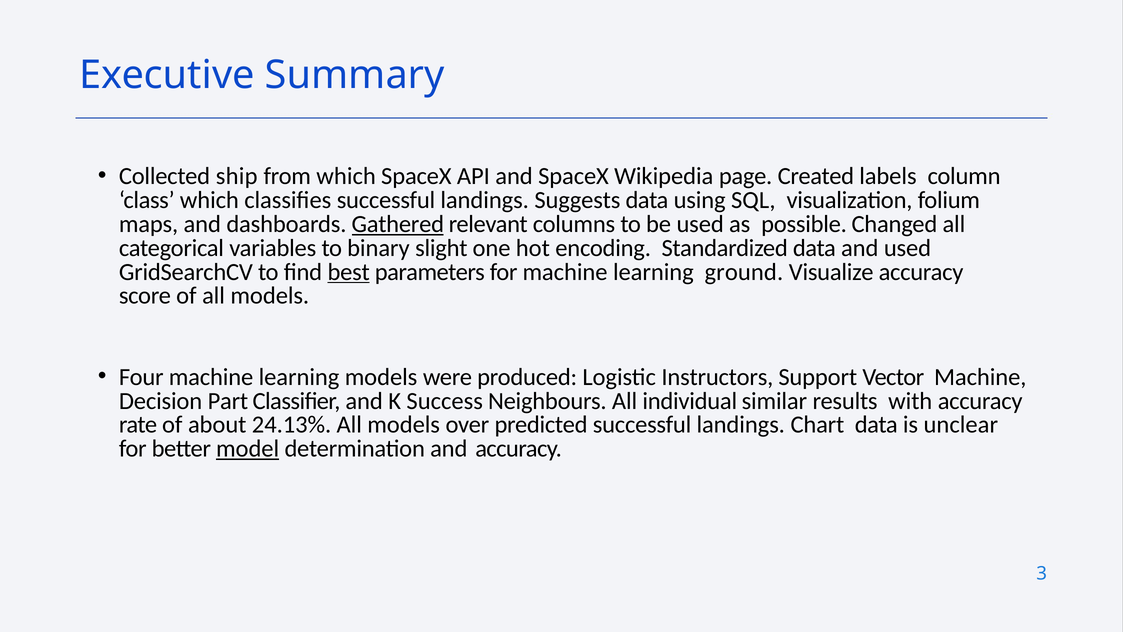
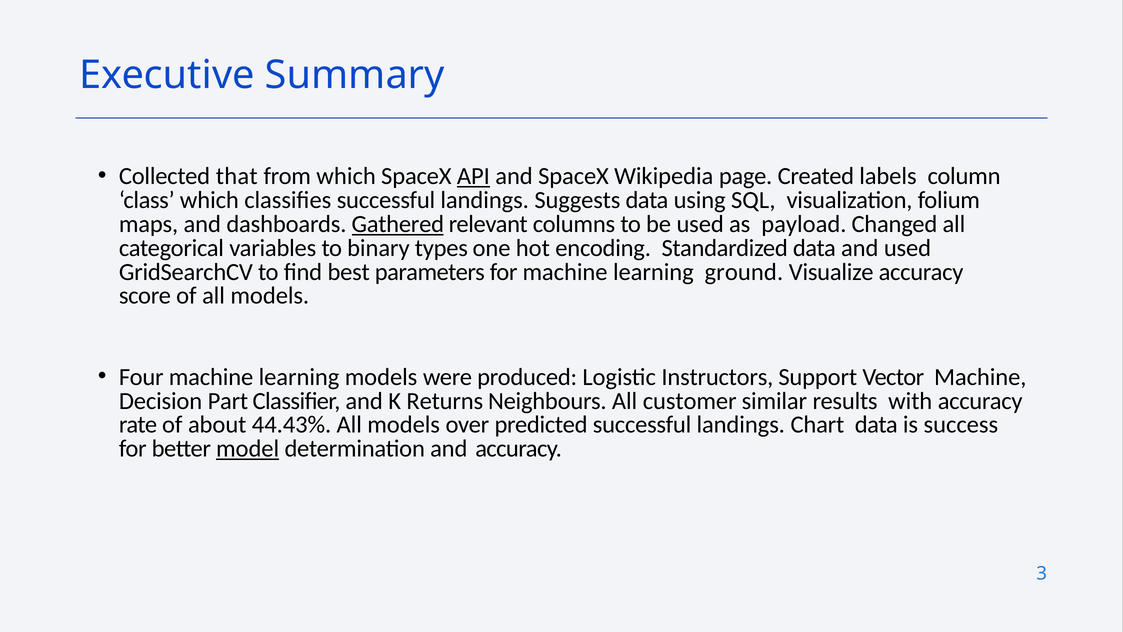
ship: ship -> that (237, 176)
API underline: none -> present (473, 176)
possible: possible -> payload (804, 224)
slight: slight -> types (441, 248)
best underline: present -> none (349, 272)
Success: Success -> Returns (445, 401)
individual: individual -> customer (690, 401)
24.13%: 24.13% -> 44.43% (292, 425)
unclear: unclear -> success (961, 425)
